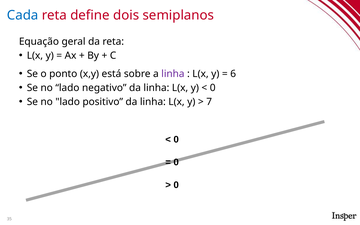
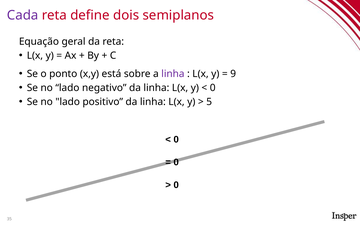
Cada colour: blue -> purple (23, 15)
6: 6 -> 9 (233, 74)
7: 7 -> 5 (209, 102)
